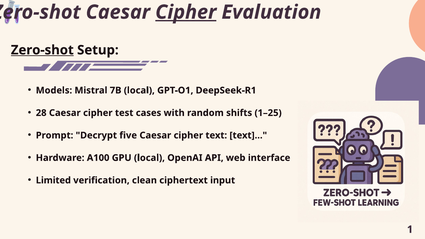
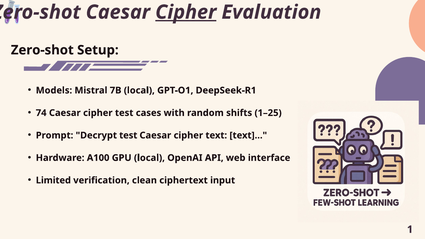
Zero-shot underline: present -> none (42, 50)
28: 28 -> 74 (41, 113)
Decrypt five: five -> test (128, 135)
